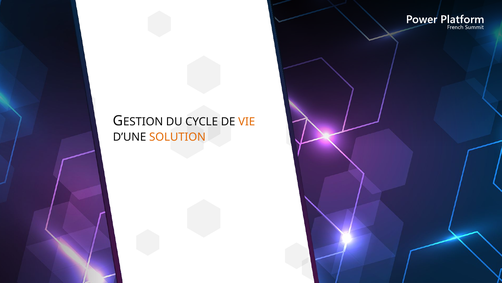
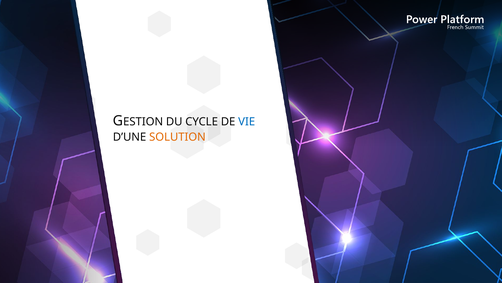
VIE colour: orange -> blue (247, 121)
